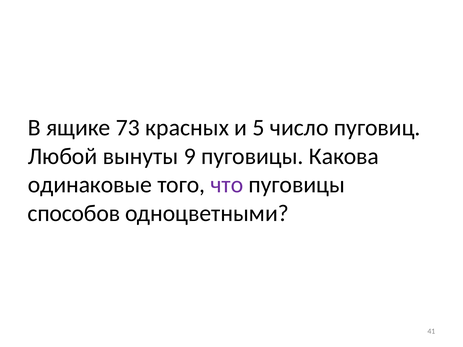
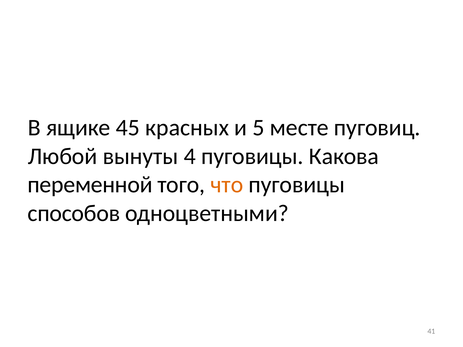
73: 73 -> 45 (128, 128)
число: число -> месте (299, 128)
9: 9 -> 4 (190, 156)
одинаковые: одинаковые -> переменной (90, 185)
что colour: purple -> orange (227, 185)
